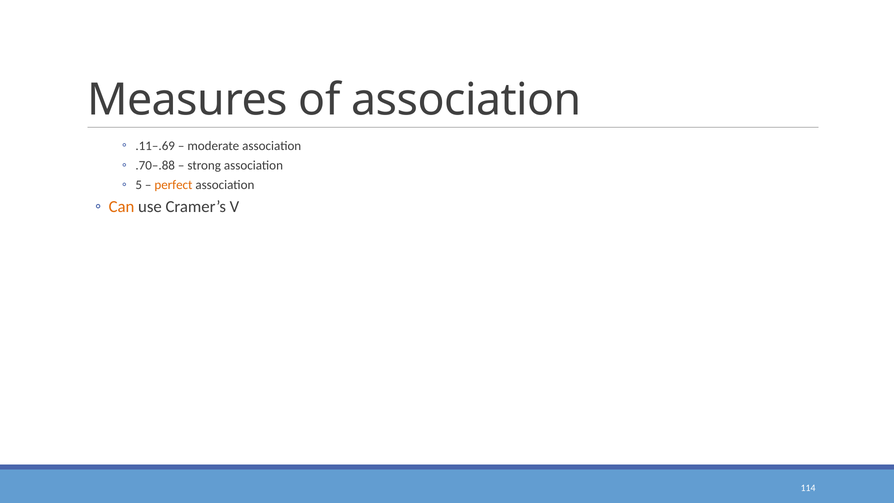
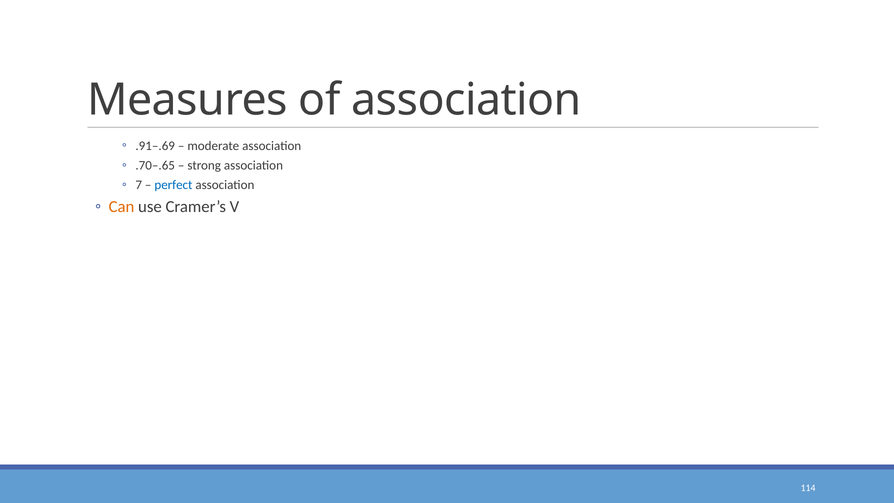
.11–.69: .11–.69 -> .91–.69 (155, 146)
.70–.88: .70–.88 -> .70–.65 (155, 165)
5: 5 -> 7 (139, 185)
perfect colour: orange -> blue (173, 185)
